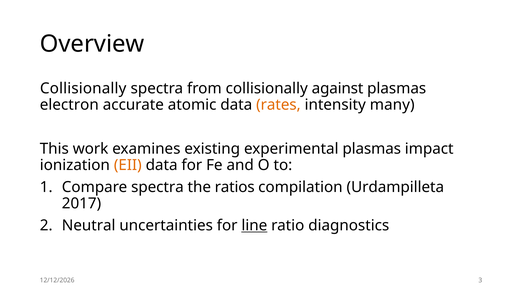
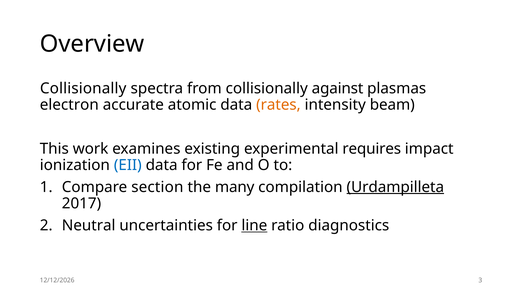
many: many -> beam (392, 105)
experimental plasmas: plasmas -> requires (372, 148)
EII colour: orange -> blue (128, 165)
Compare spectra: spectra -> section (157, 187)
ratios: ratios -> many (235, 187)
Urdampilleta underline: none -> present (395, 187)
